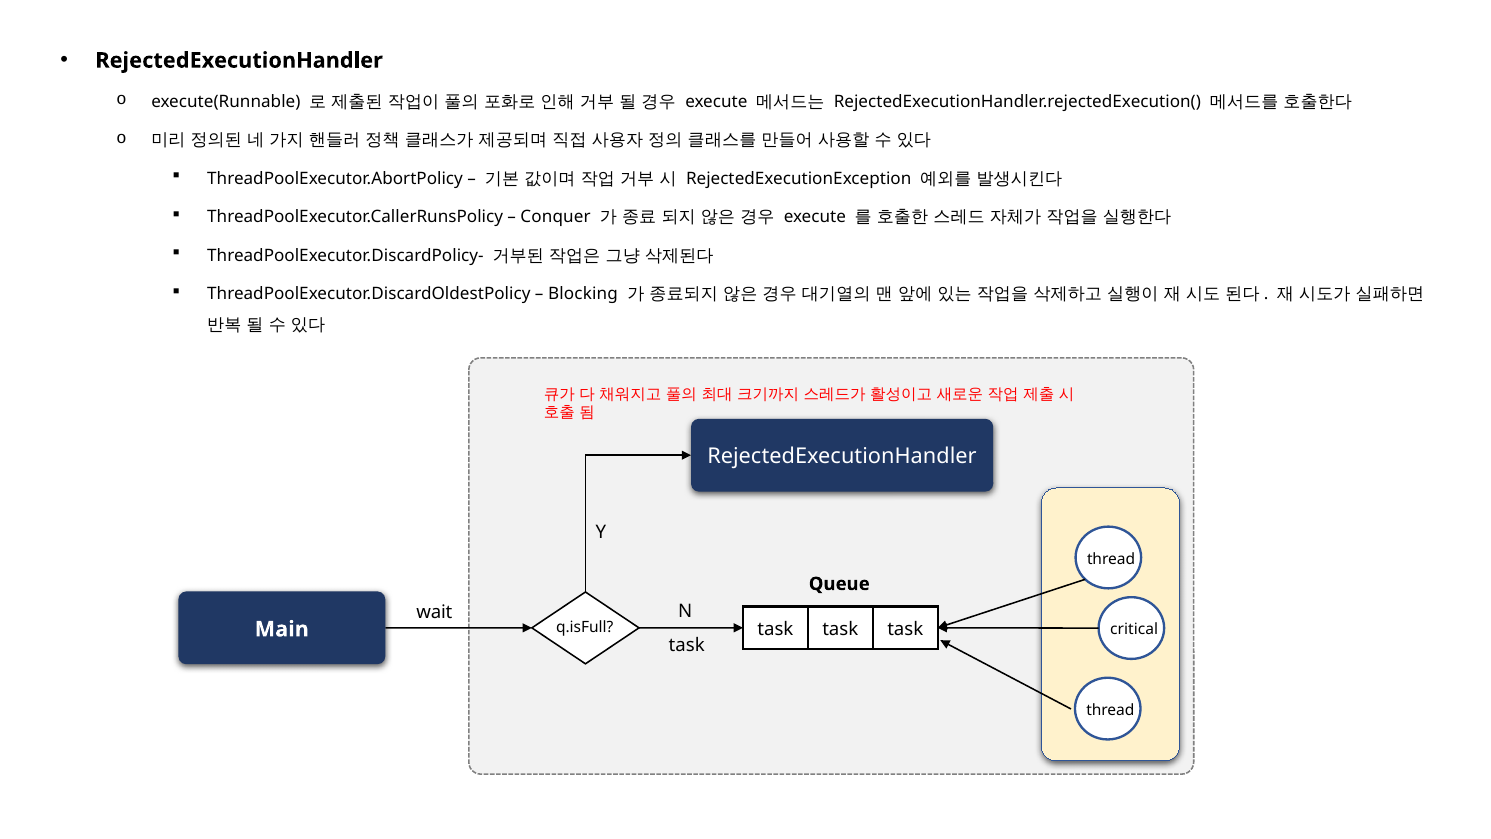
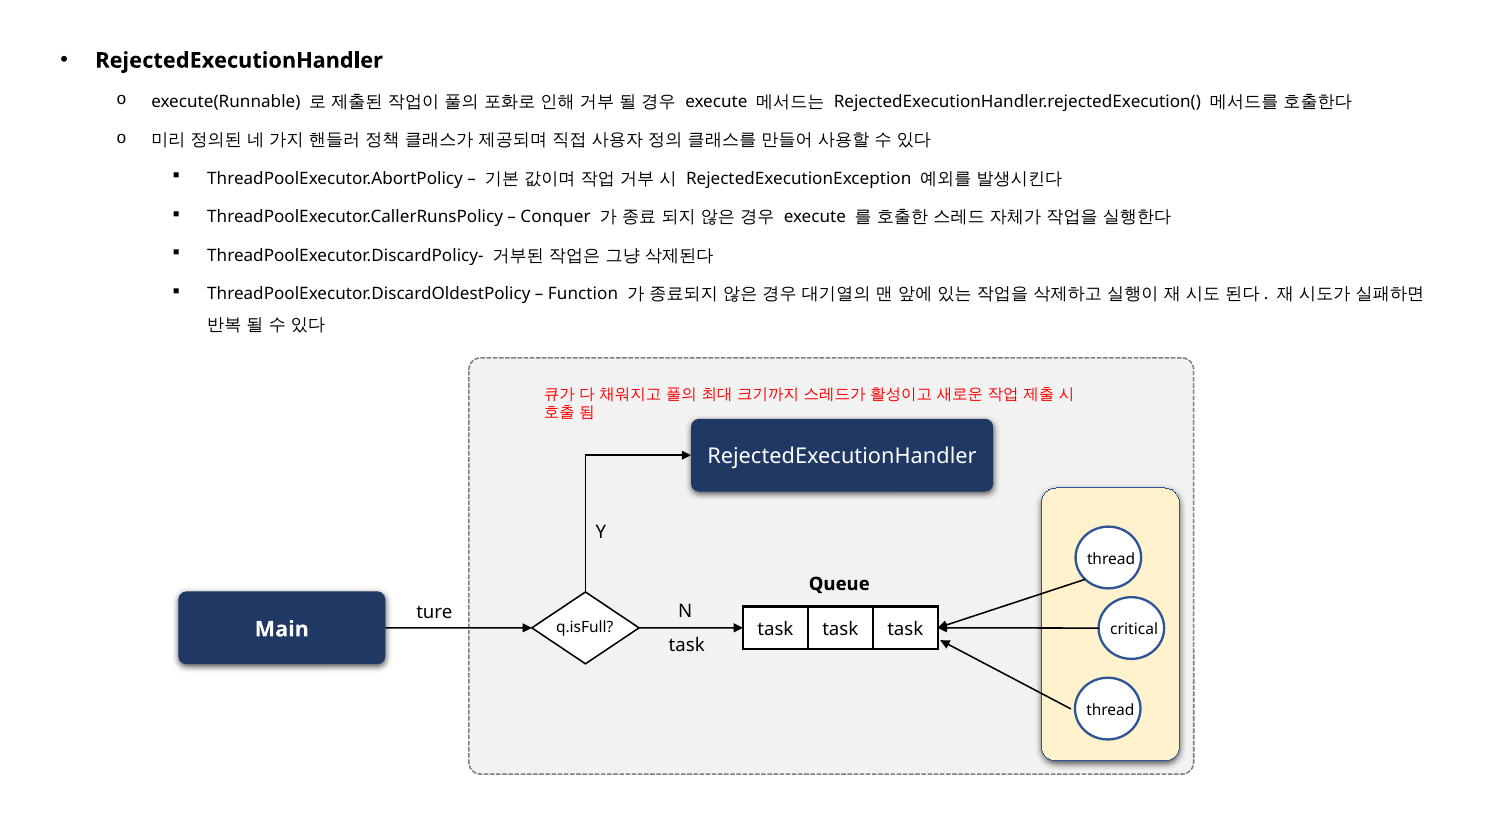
Blocking: Blocking -> Function (583, 294)
wait: wait -> ture (434, 612)
